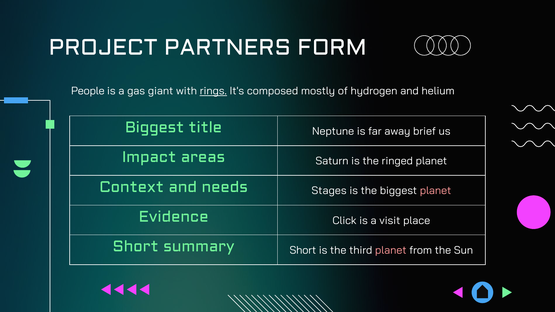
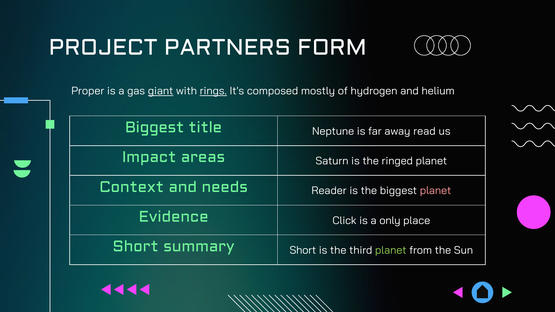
People: People -> Proper (88, 91)
giant underline: none -> present (161, 91)
brief: brief -> read (424, 131)
Stages: Stages -> Reader (329, 191)
visit: visit -> only (390, 221)
planet colour: pink -> light green (391, 250)
